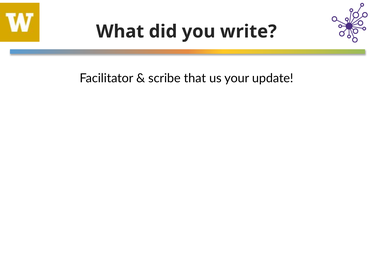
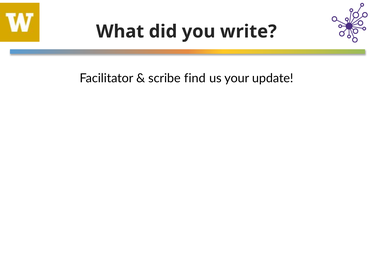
that: that -> find (195, 78)
